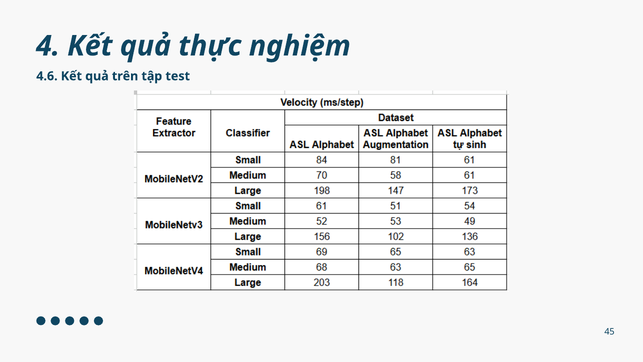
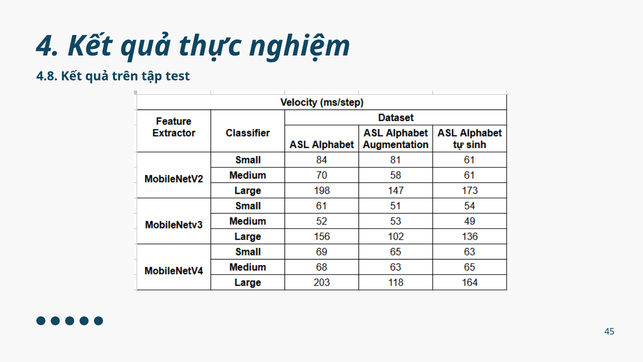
4.6: 4.6 -> 4.8 (47, 76)
